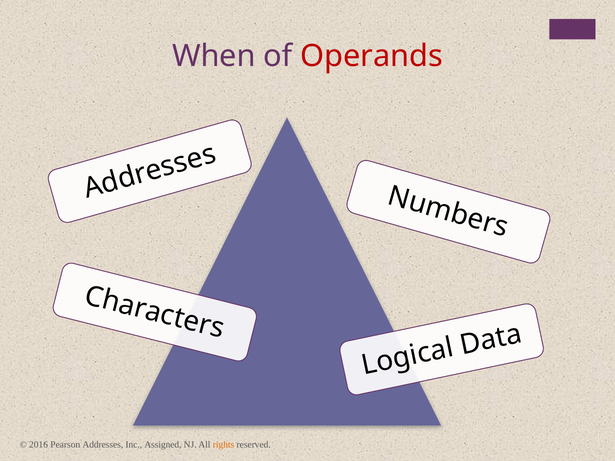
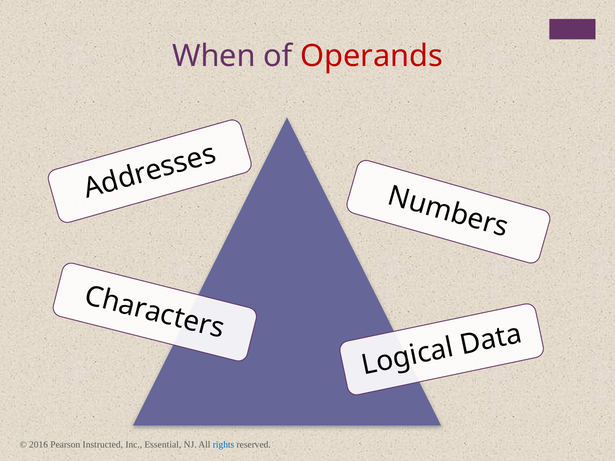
Addresses: Addresses -> Instructed (103, 445)
Assigned: Assigned -> Essential (163, 445)
rights colour: orange -> blue (224, 445)
